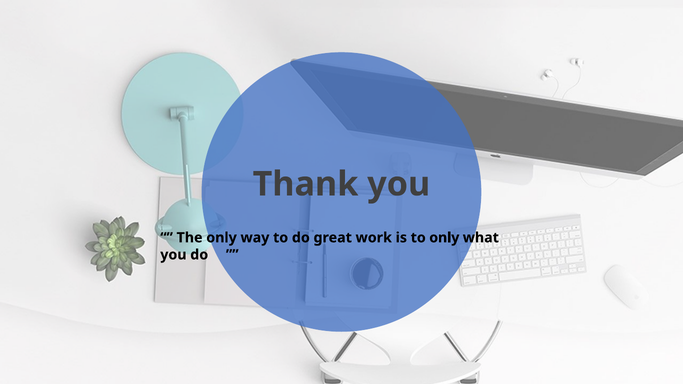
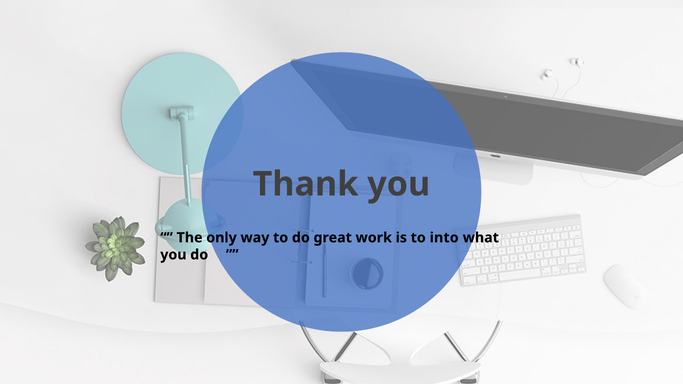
to only: only -> into (444, 238)
